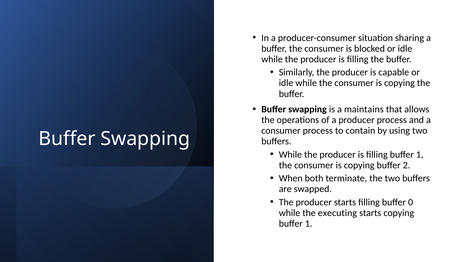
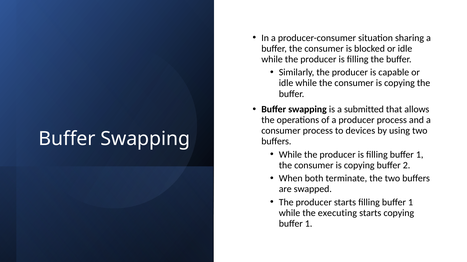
maintains: maintains -> submitted (364, 110)
contain: contain -> devices (360, 131)
starts filling buffer 0: 0 -> 1 (411, 203)
